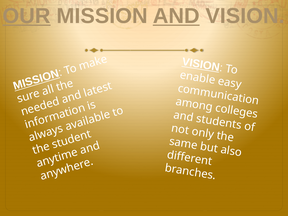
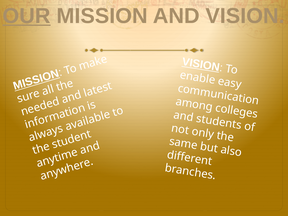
AND underline: present -> none (176, 16)
